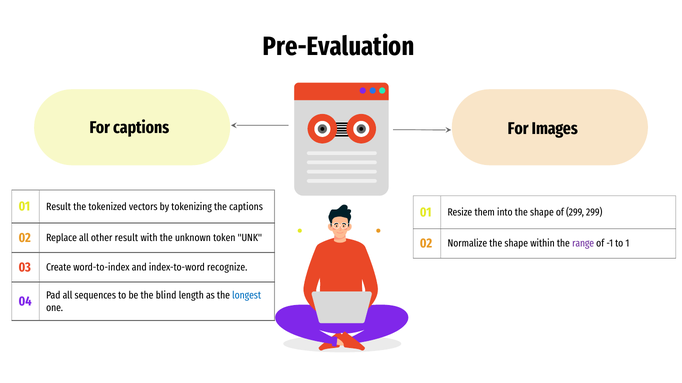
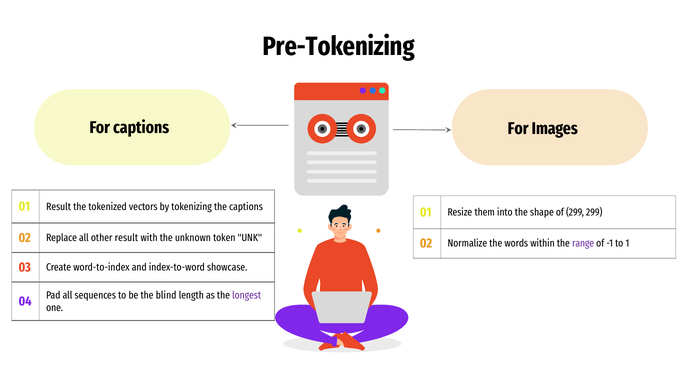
Pre-Evaluation: Pre-Evaluation -> Pre-Tokenizing (339, 46)
Normalize the shape: shape -> words (516, 244)
recognize: recognize -> showcase (227, 268)
longest colour: blue -> purple (247, 296)
